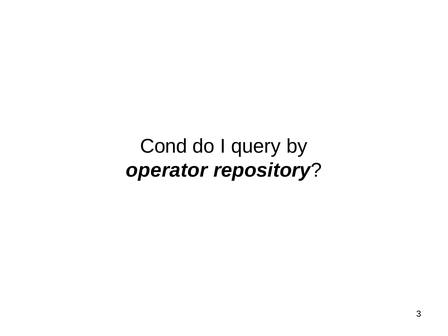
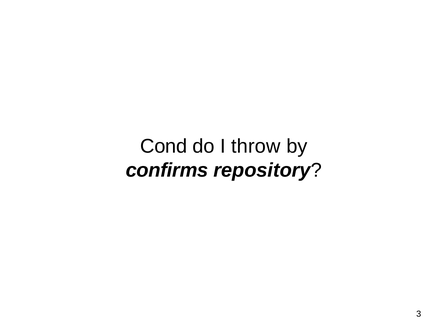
query: query -> throw (256, 146)
operator: operator -> confirms (167, 170)
